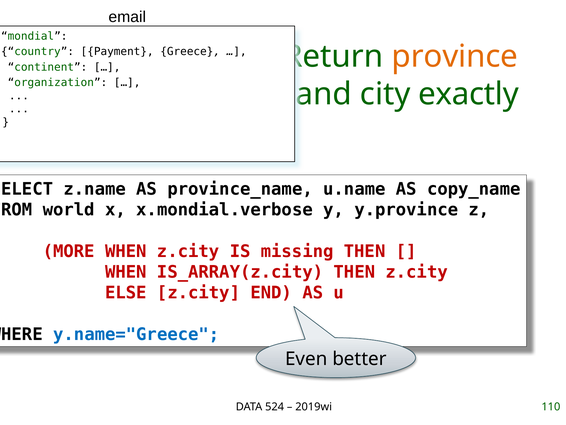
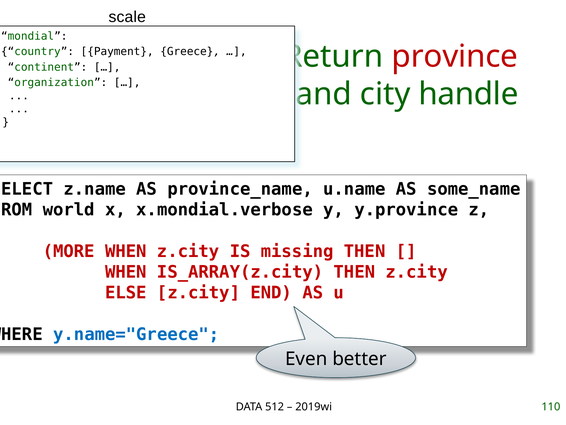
email: email -> scale (127, 17)
province colour: orange -> red (455, 56)
exactly: exactly -> handle (468, 94)
copy_name: copy_name -> some_name (474, 189)
524: 524 -> 512 (275, 406)
